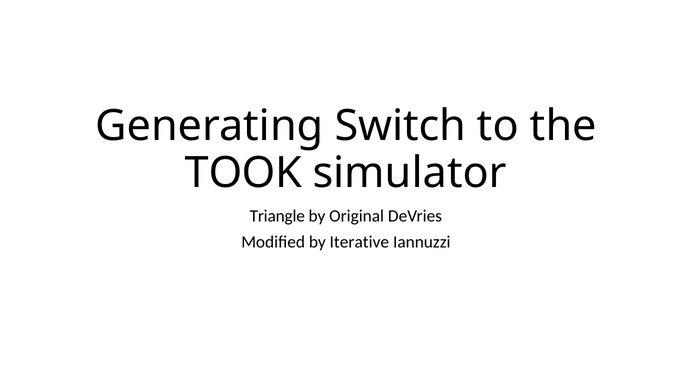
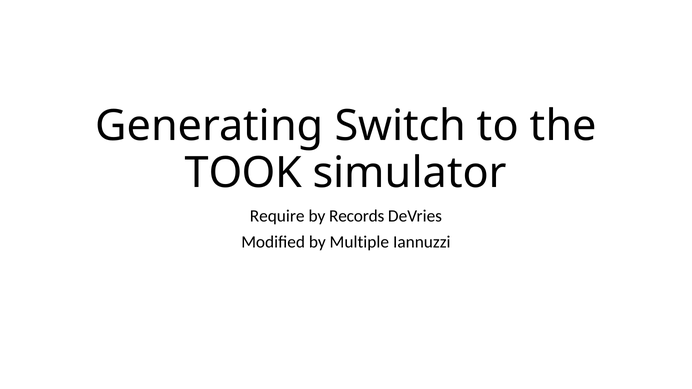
Triangle: Triangle -> Require (277, 216)
Original: Original -> Records (357, 216)
Iterative: Iterative -> Multiple (359, 242)
